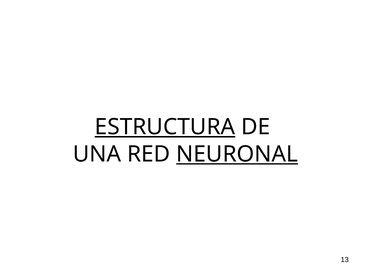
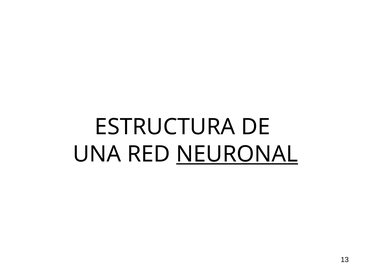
ESTRUCTURA underline: present -> none (165, 127)
